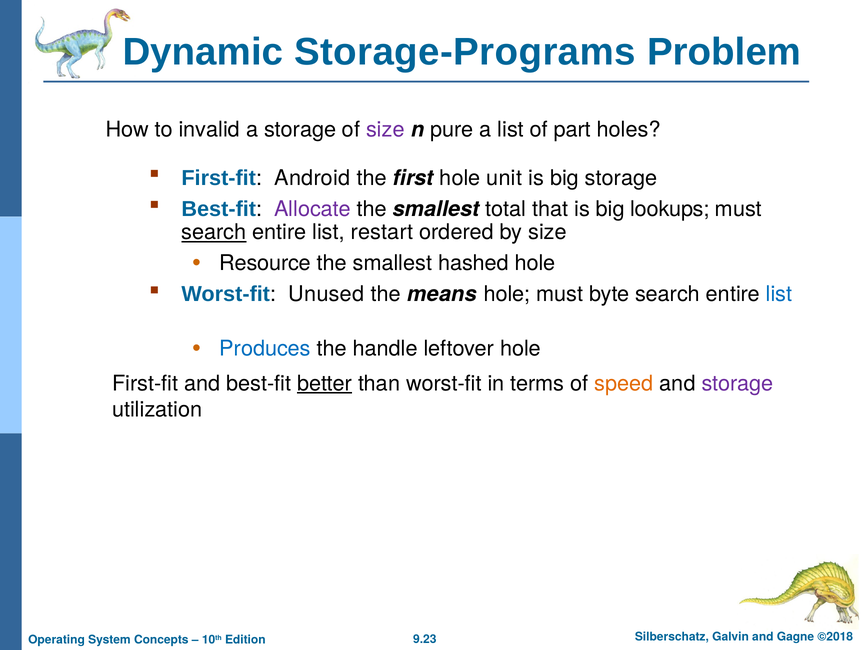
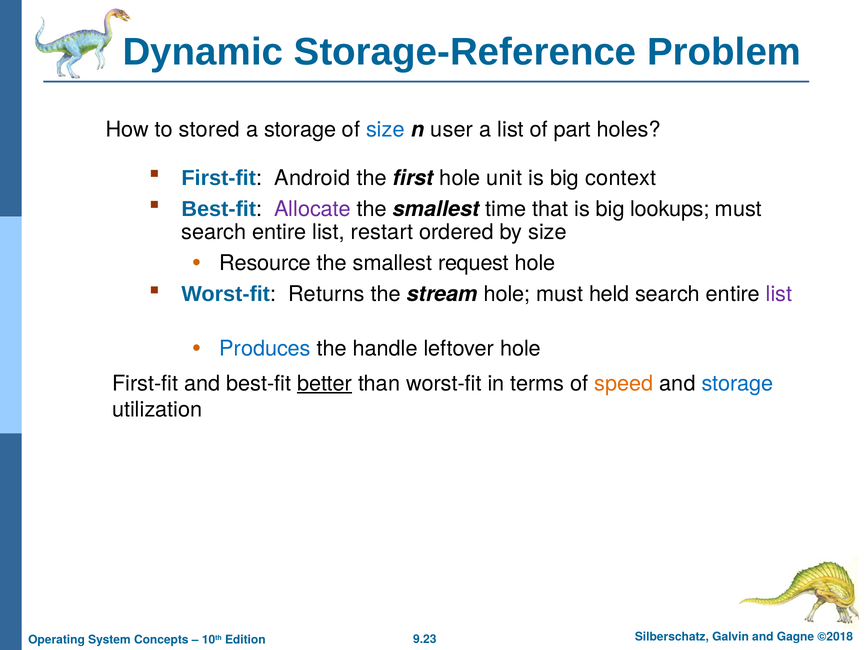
Storage-Programs: Storage-Programs -> Storage-Reference (465, 52)
invalid: invalid -> stored (209, 129)
size colour: purple -> blue (385, 129)
pure: pure -> user (452, 129)
big storage: storage -> context (621, 178)
total: total -> time (506, 209)
search underline: present -> none (214, 232)
hashed: hashed -> request (474, 263)
Unused: Unused -> Returns (326, 294)
means: means -> stream (442, 294)
byte: byte -> held (609, 294)
list colour: blue -> purple (779, 294)
storage colour: purple -> blue (738, 384)
